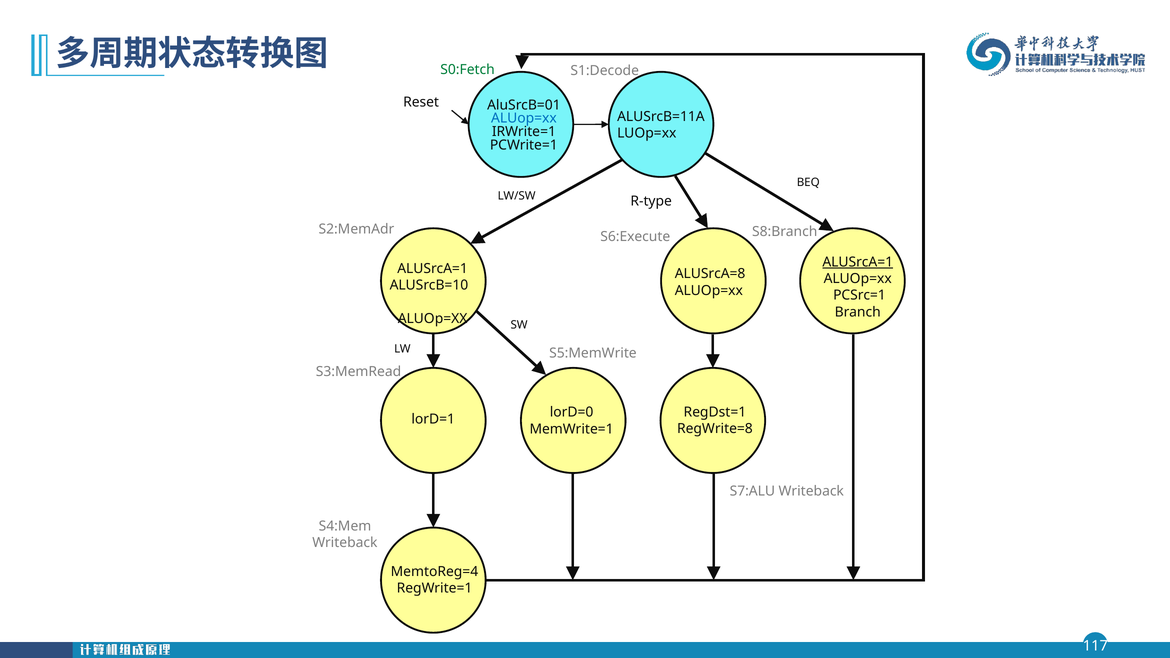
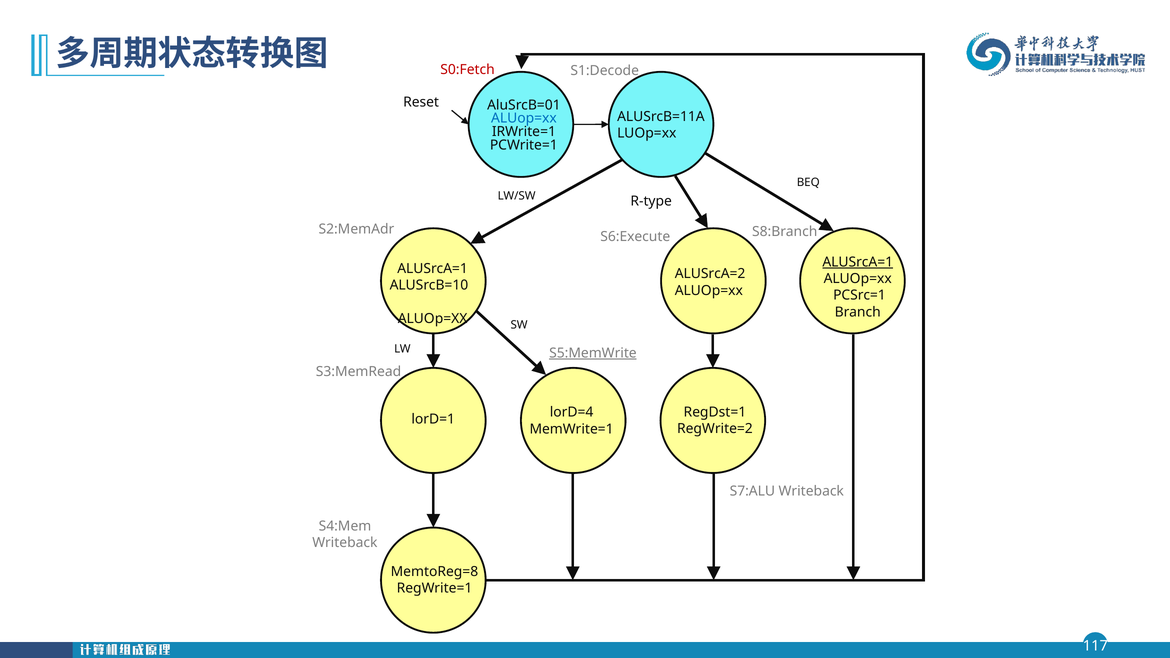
S0:Fetch colour: green -> red (468, 70)
ALUSrcA=8: ALUSrcA=8 -> ALUSrcA=2 (710, 274)
S5:MemWrite underline: none -> present (593, 353)
lorD=0: lorD=0 -> lorD=4 (572, 412)
RegWrite=8: RegWrite=8 -> RegWrite=2 (715, 429)
MemtoReg=4: MemtoReg=4 -> MemtoReg=8 (434, 572)
